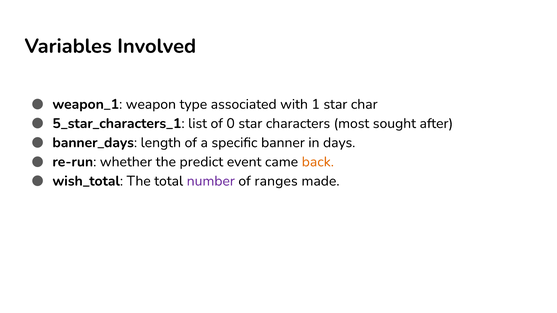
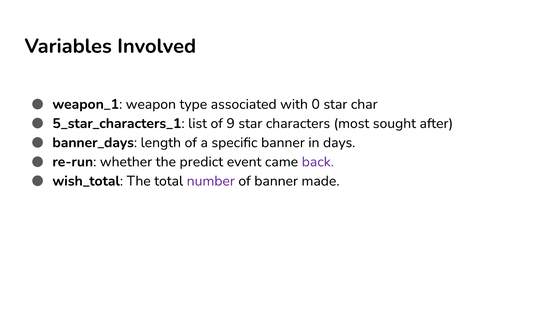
1: 1 -> 0 (316, 104)
0: 0 -> 9 (231, 124)
back colour: orange -> purple (318, 162)
of ranges: ranges -> banner (276, 181)
